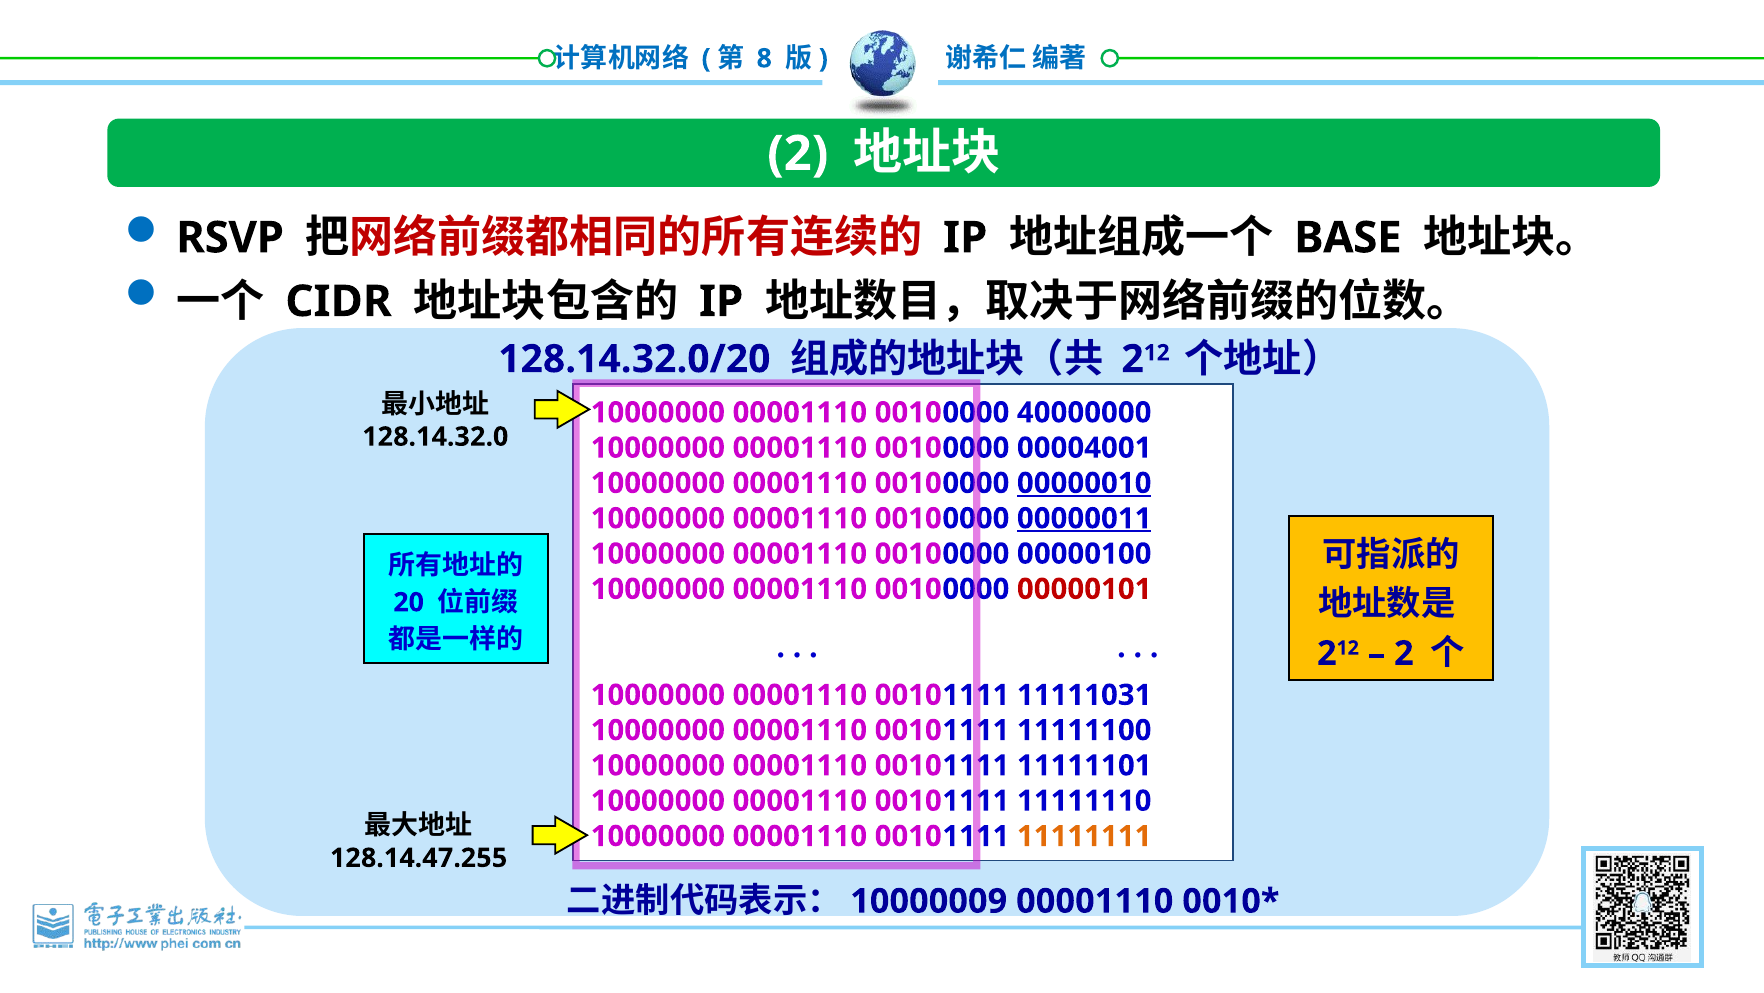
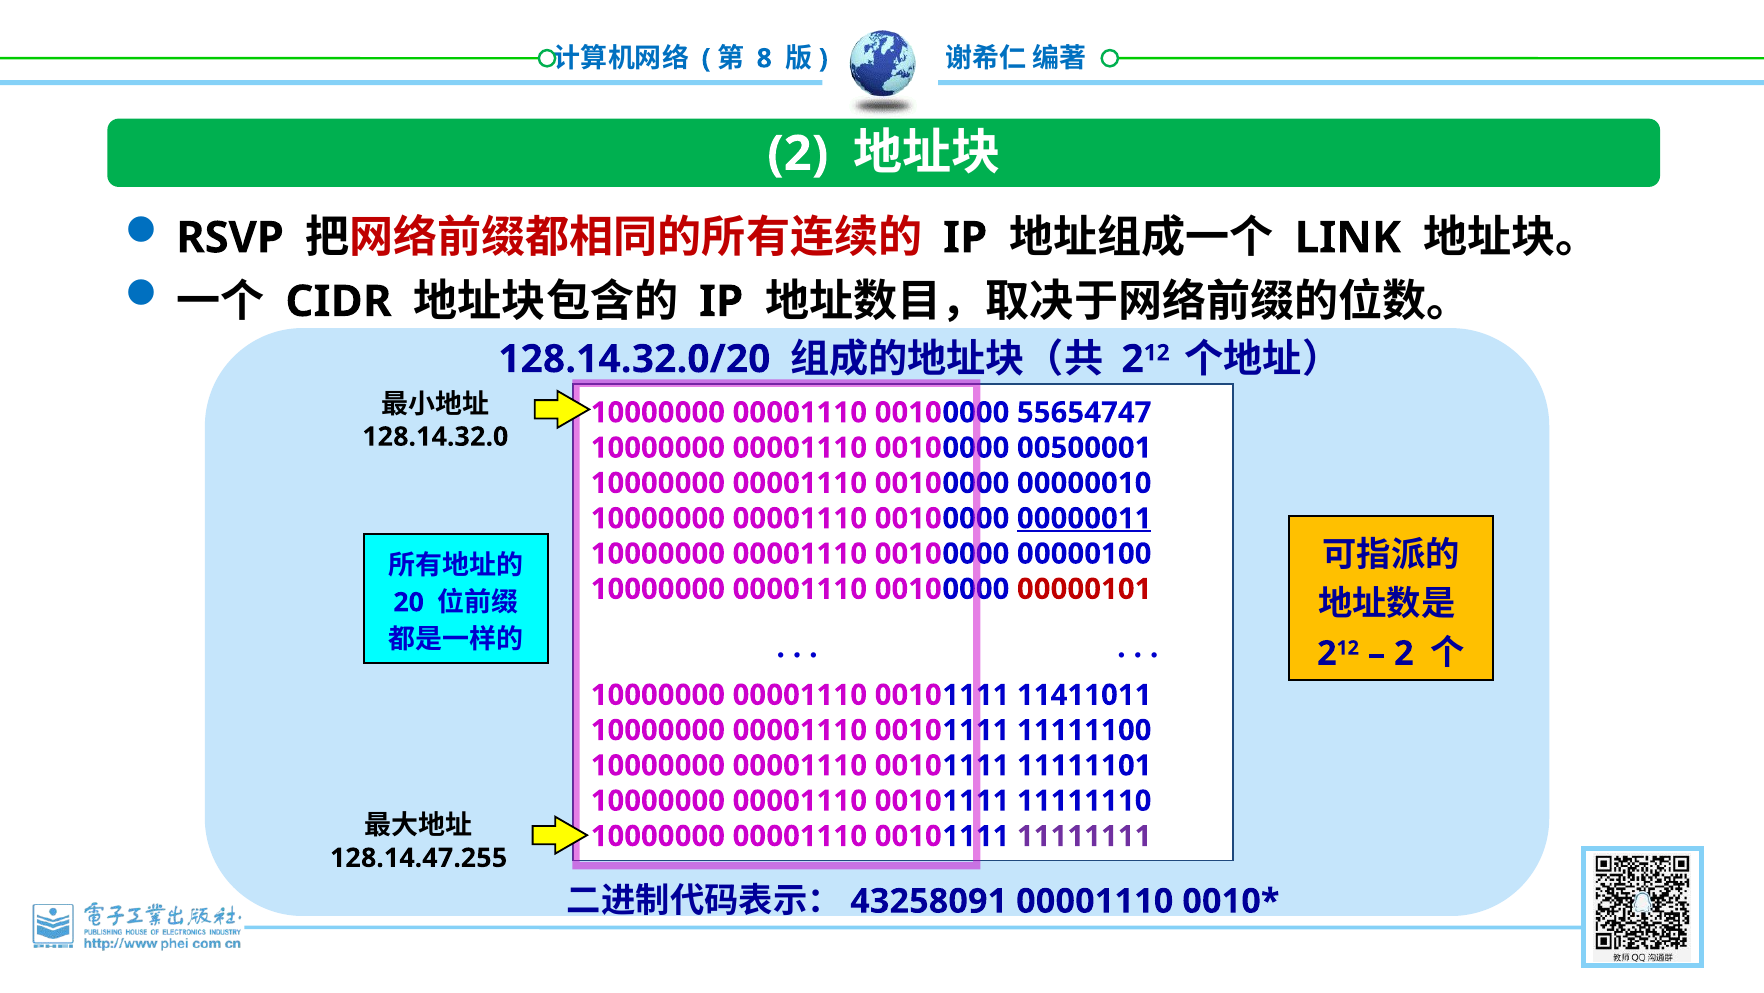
BASE: BASE -> LINK (1348, 238)
40000000: 40000000 -> 55654747 (1084, 412)
00004001: 00004001 -> 00500001 (1084, 448)
00000010 underline: present -> none (1084, 483)
11111031: 11111031 -> 11411011 (1084, 695)
11111111 colour: orange -> purple (1084, 836)
10000009: 10000009 -> 43258091 (929, 901)
